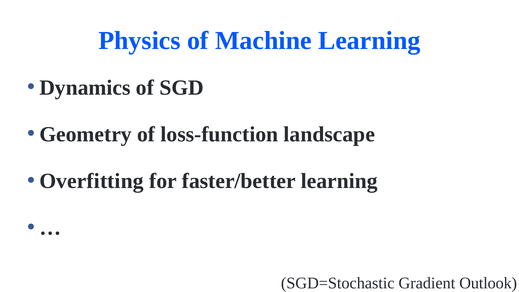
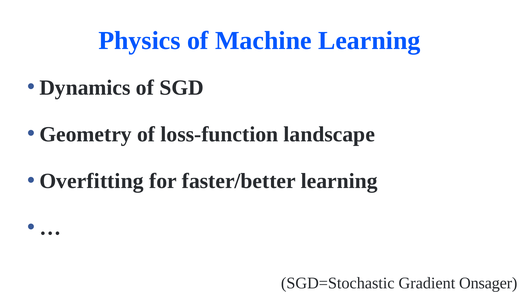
Outlook: Outlook -> Onsager (488, 283)
